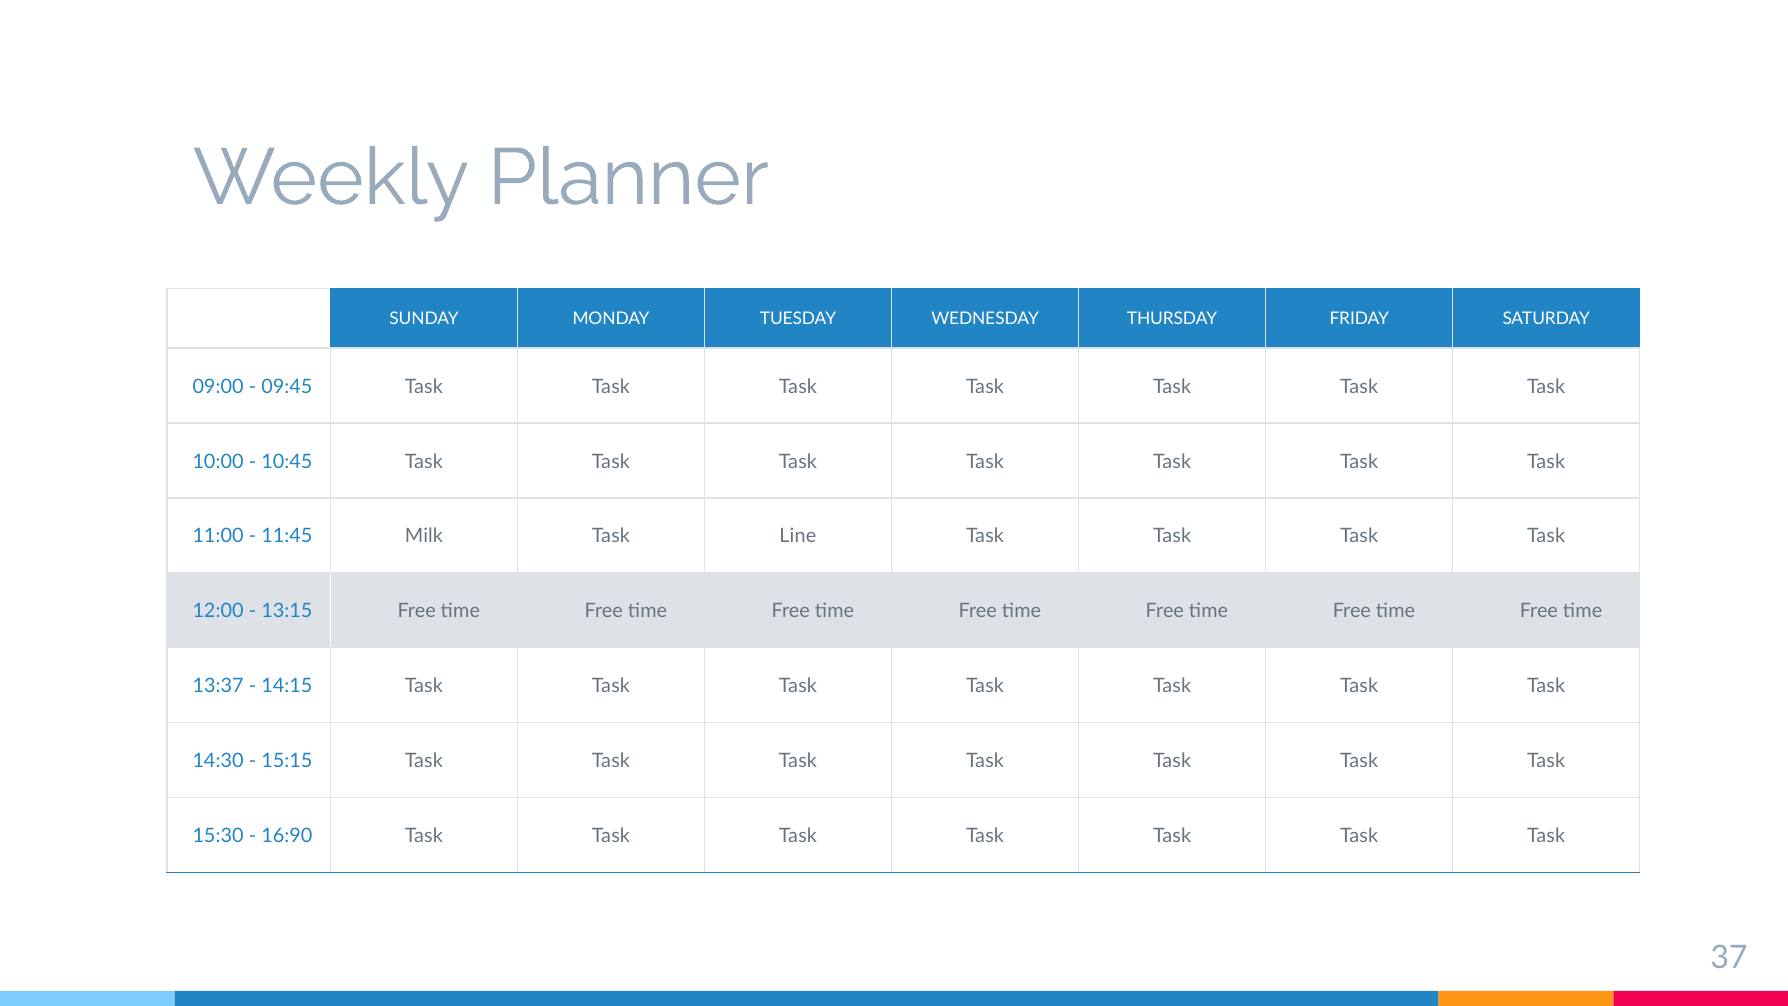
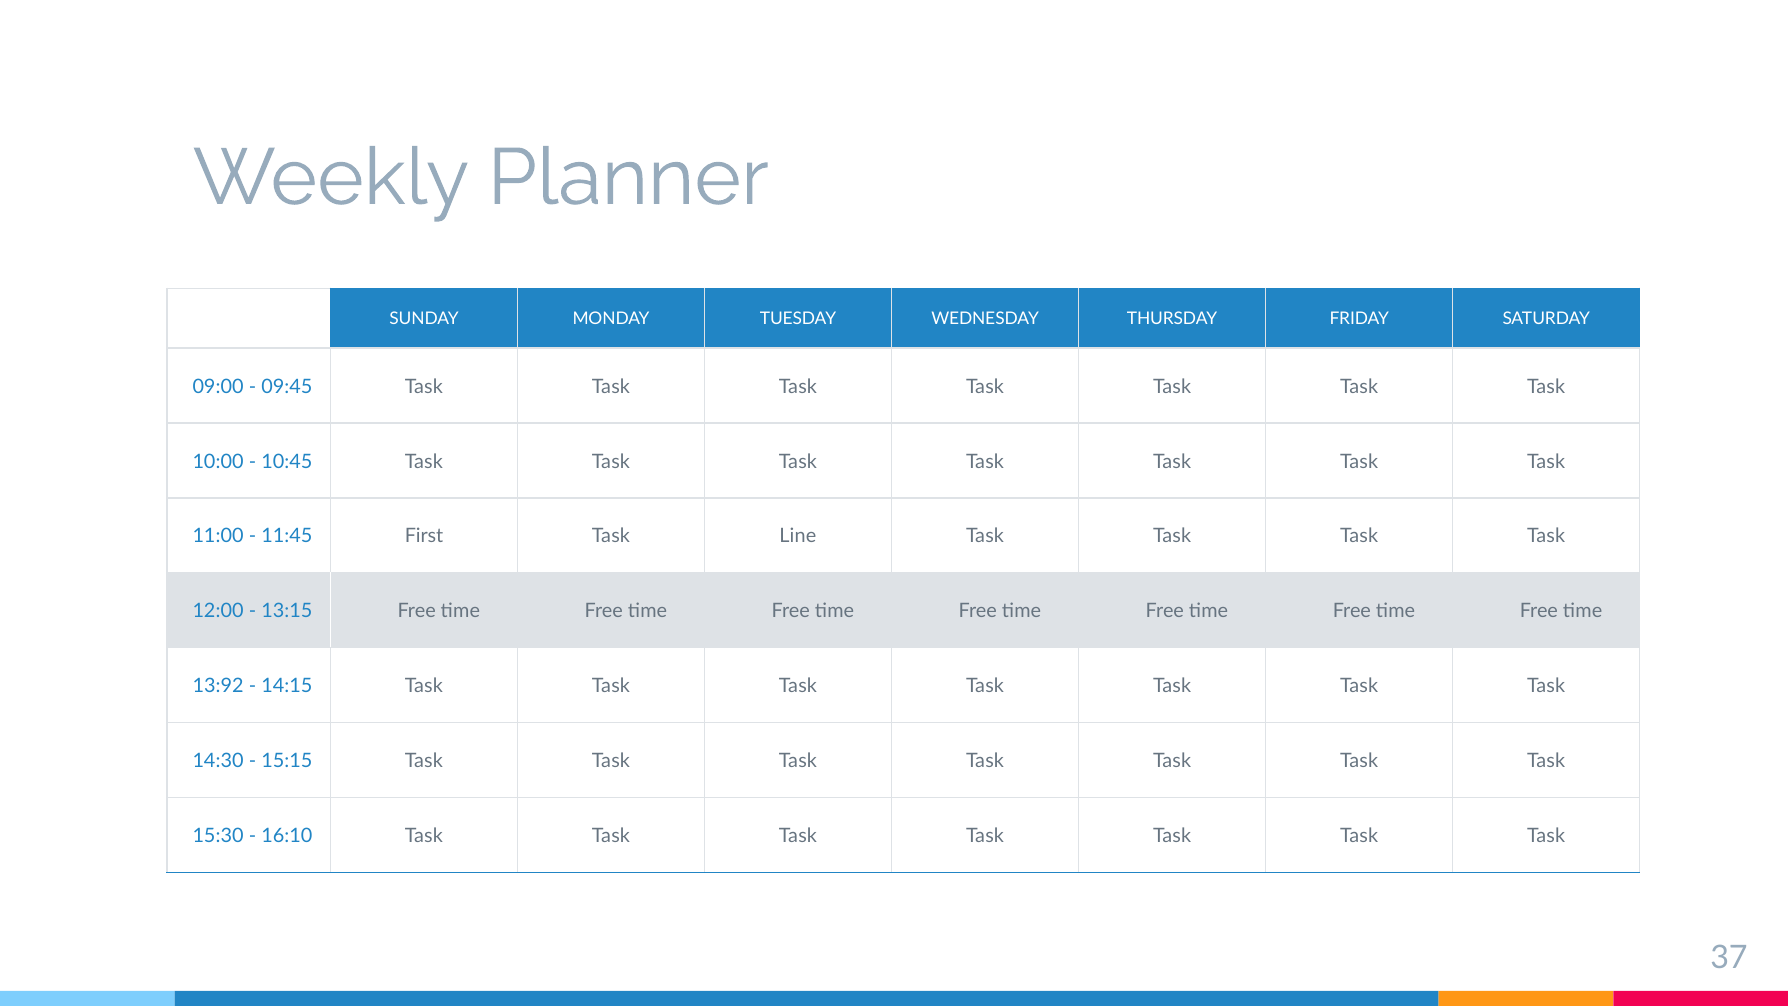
Milk: Milk -> First (424, 536)
13:37: 13:37 -> 13:92 (218, 686)
16:90: 16:90 -> 16:10 (287, 836)
